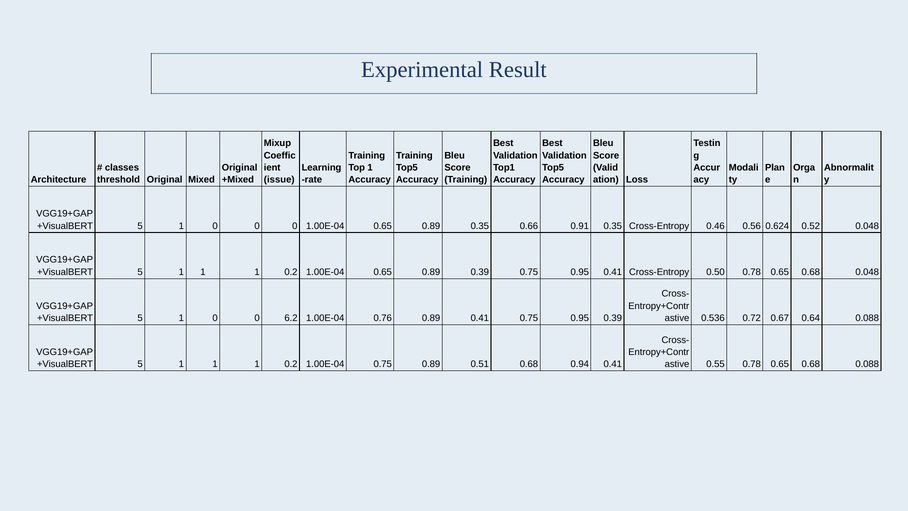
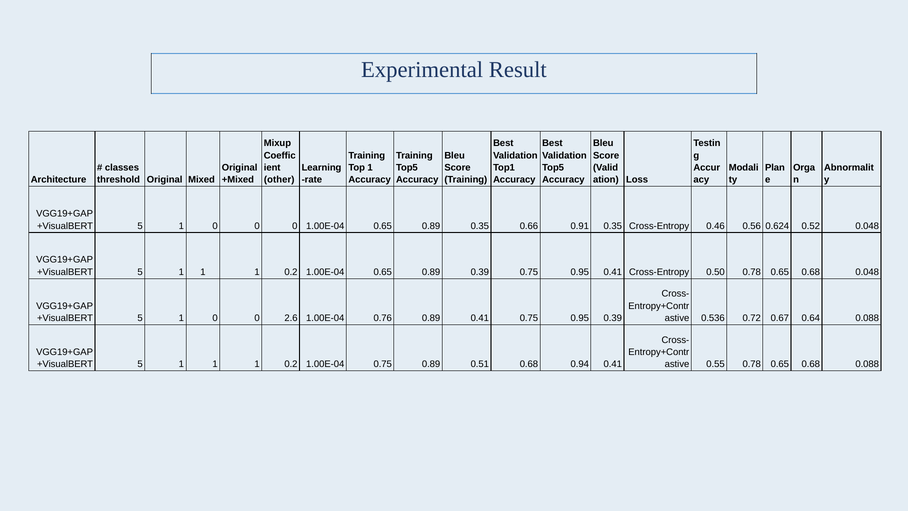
issue: issue -> other (279, 180)
6.2: 6.2 -> 2.6 (291, 318)
